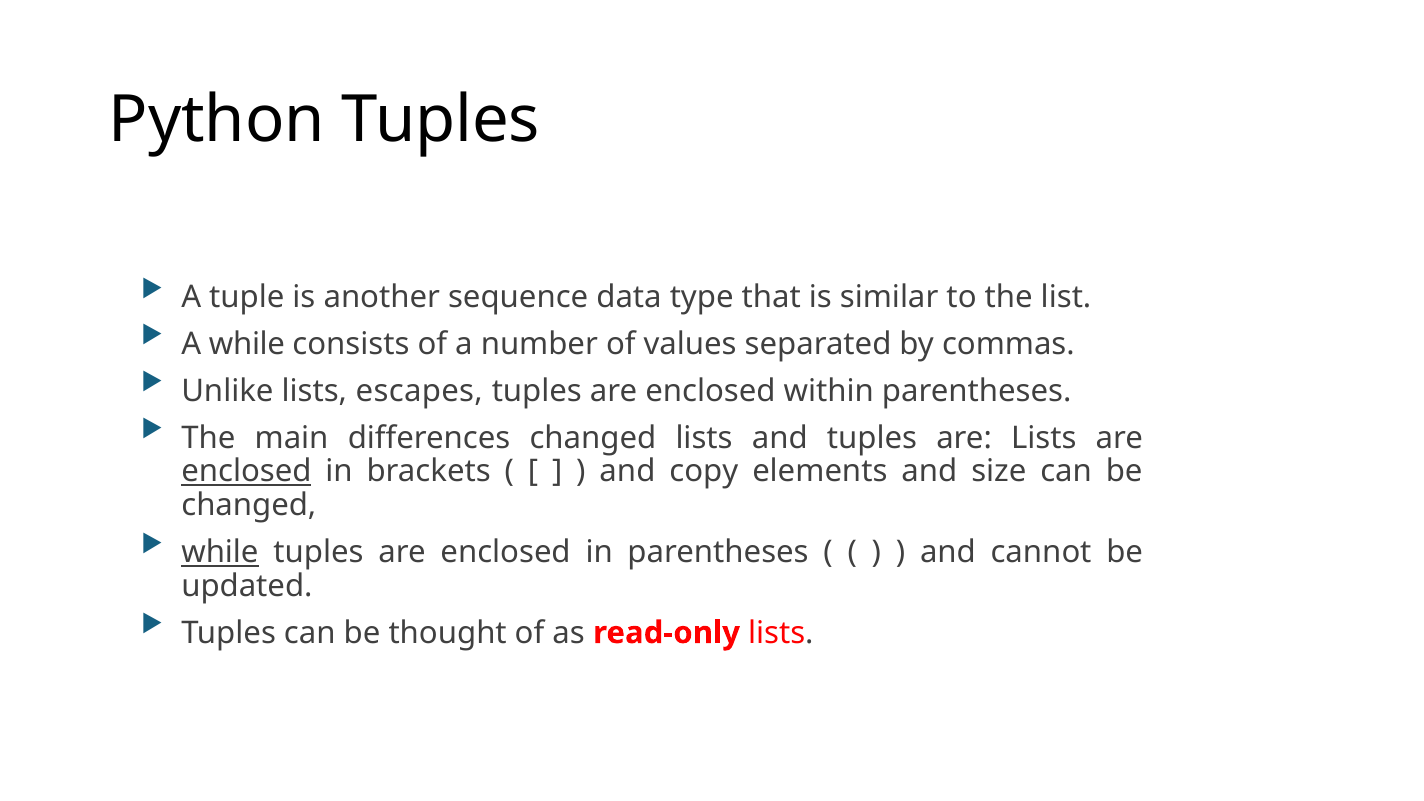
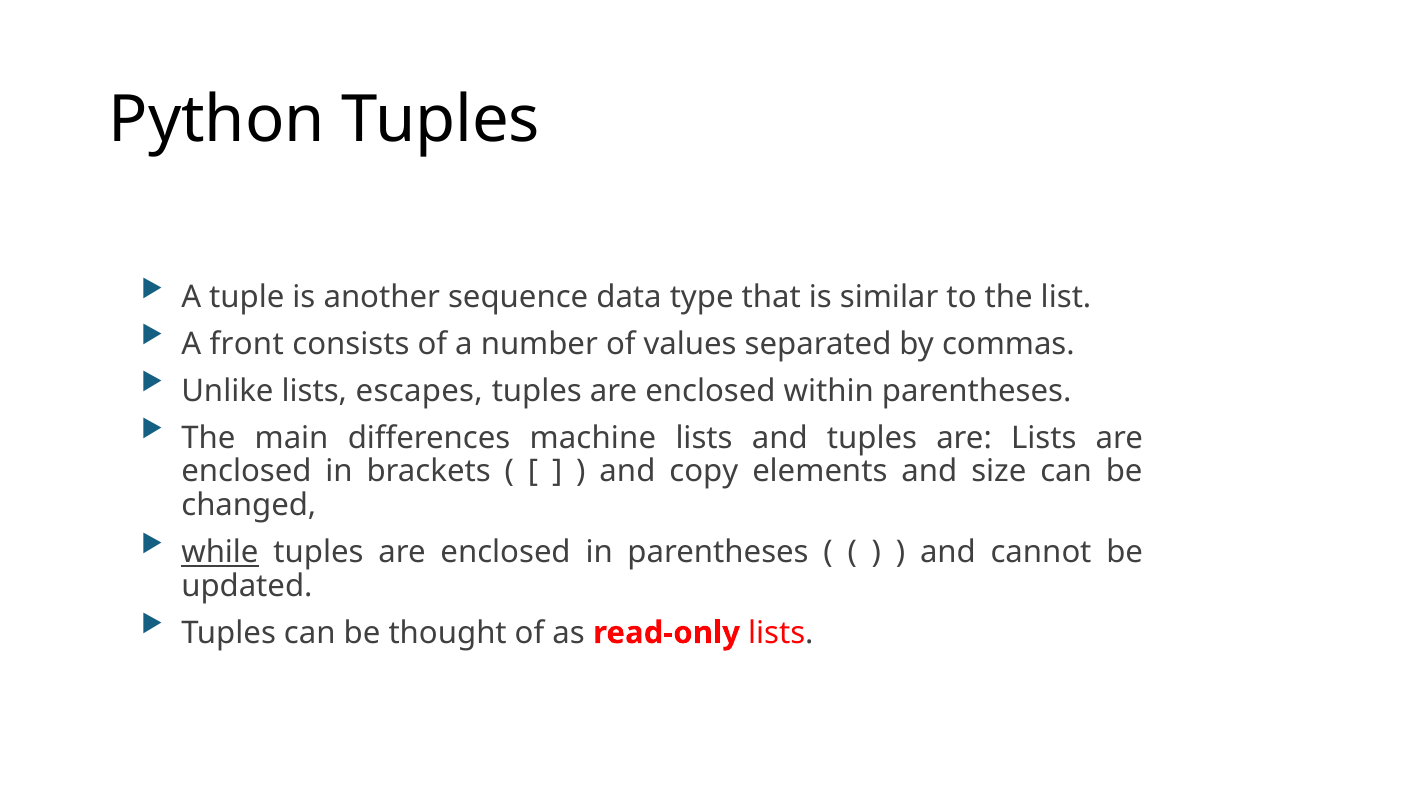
A while: while -> front (247, 344)
differences changed: changed -> machine (593, 438)
enclosed underline: present -> none (246, 472)
